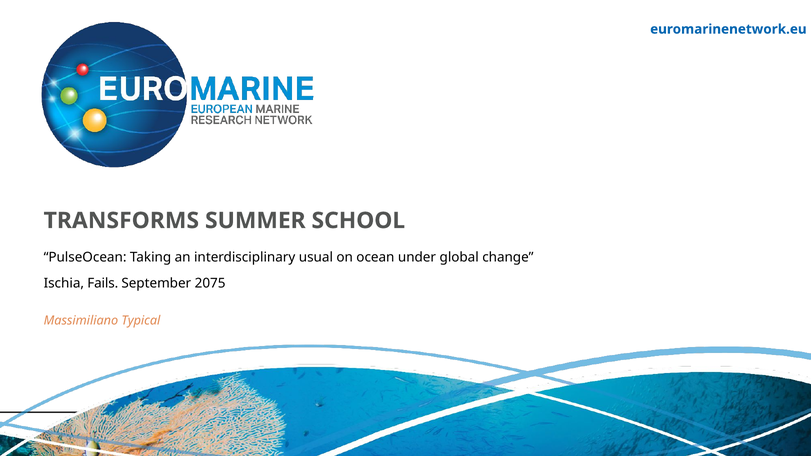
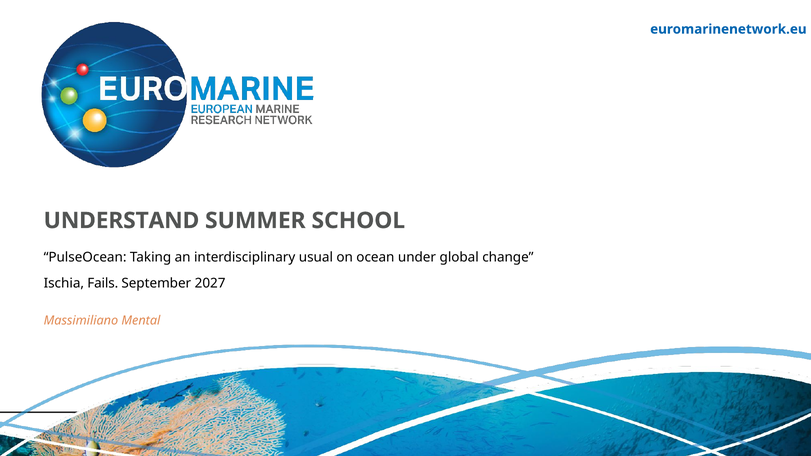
TRANSFORMS: TRANSFORMS -> UNDERSTAND (121, 221)
2075: 2075 -> 2027 (210, 283)
Typical: Typical -> Mental (141, 320)
